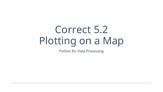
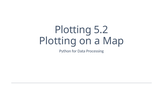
Correct: Correct -> Plotting (73, 30)
